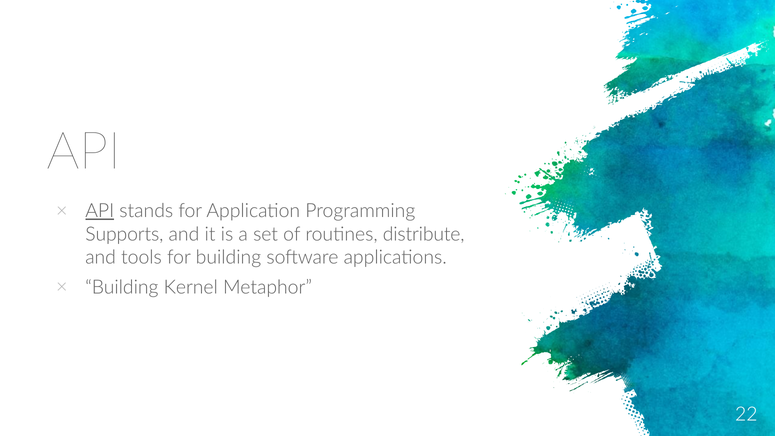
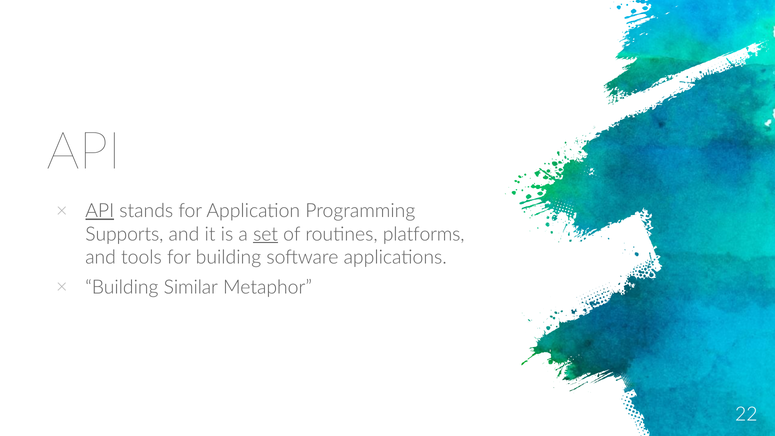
set underline: none -> present (266, 234)
distribute: distribute -> platforms (424, 234)
Kernel: Kernel -> Similar (191, 287)
